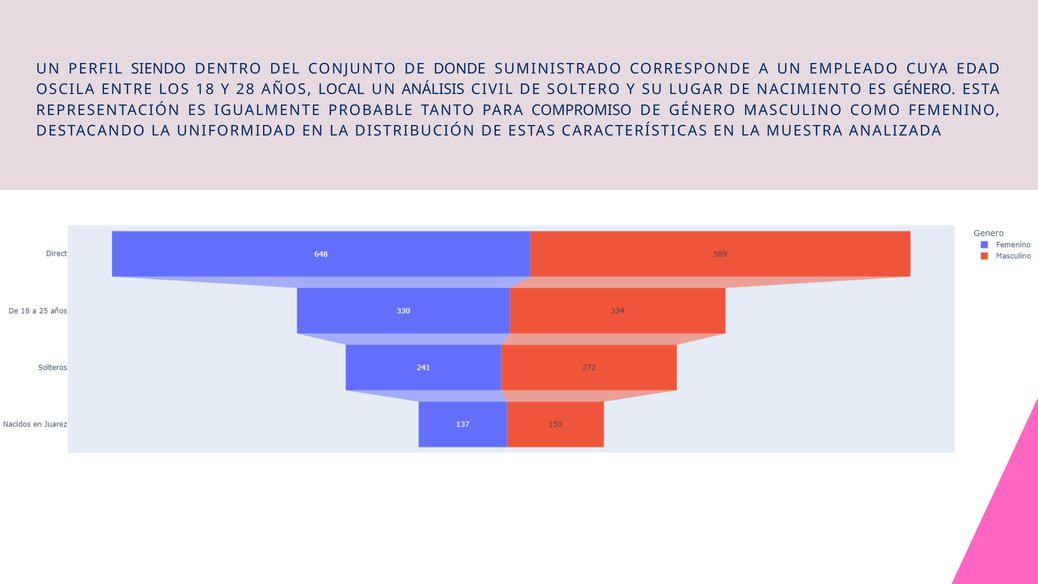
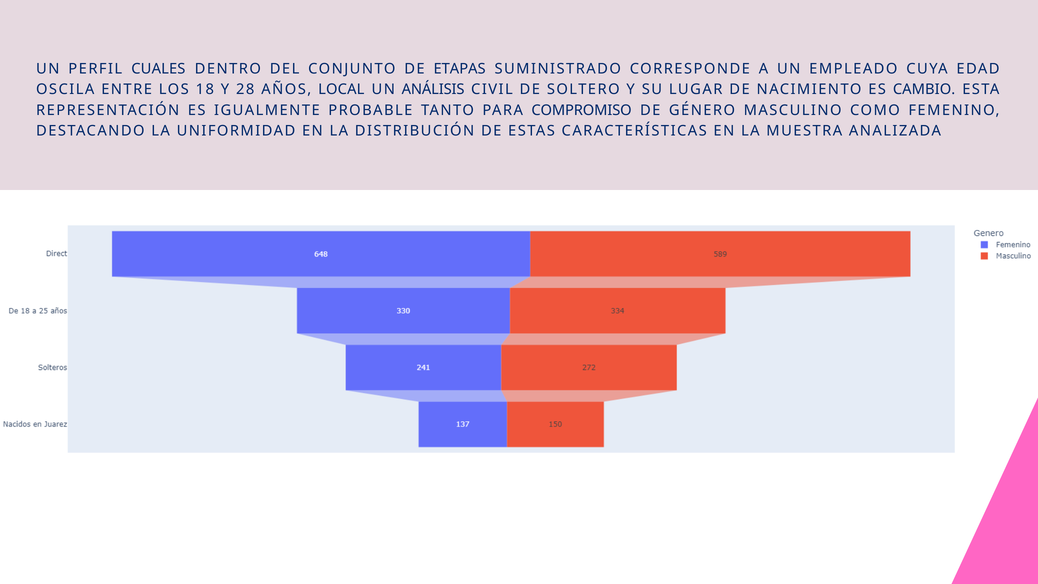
SIENDO: SIENDO -> CUALES (158, 69)
DONDE: DONDE -> ETAPAS (460, 69)
ES GÉNERO: GÉNERO -> CAMBIO (924, 90)
